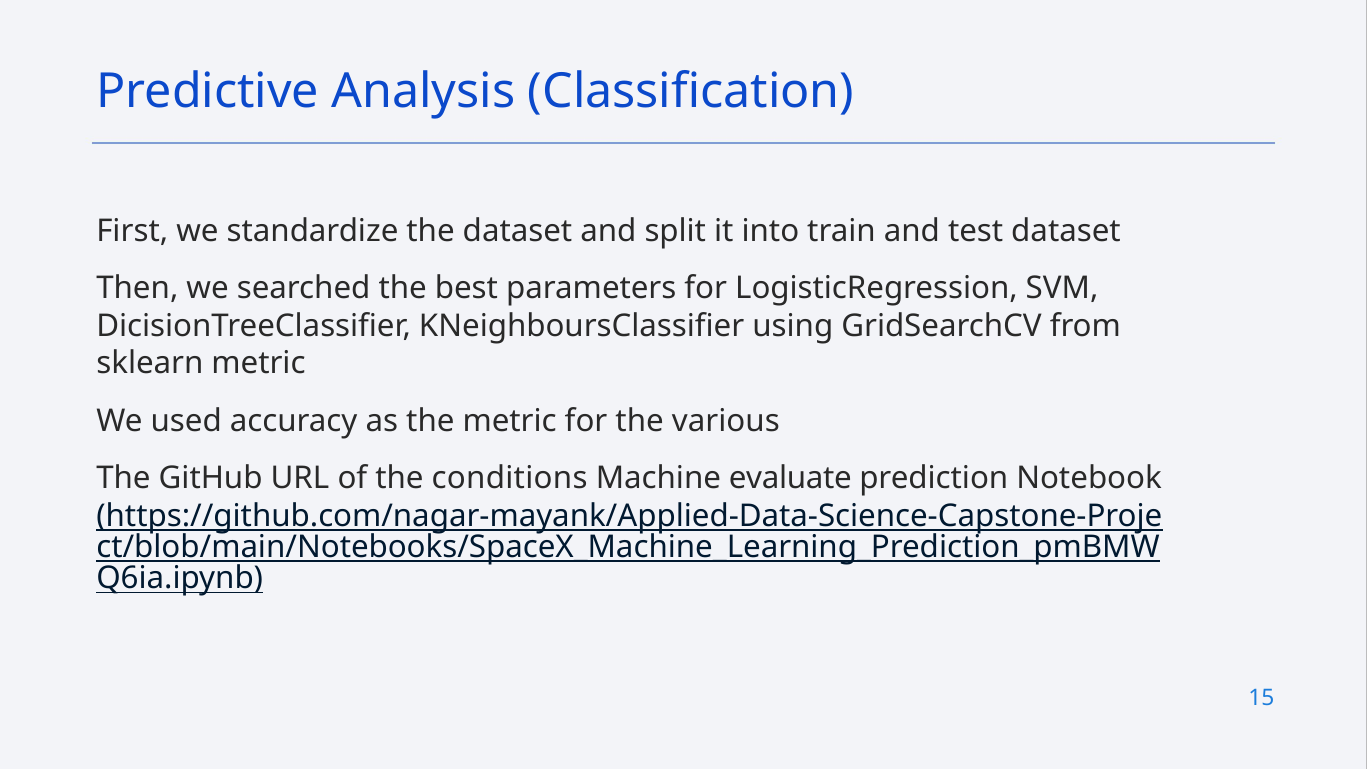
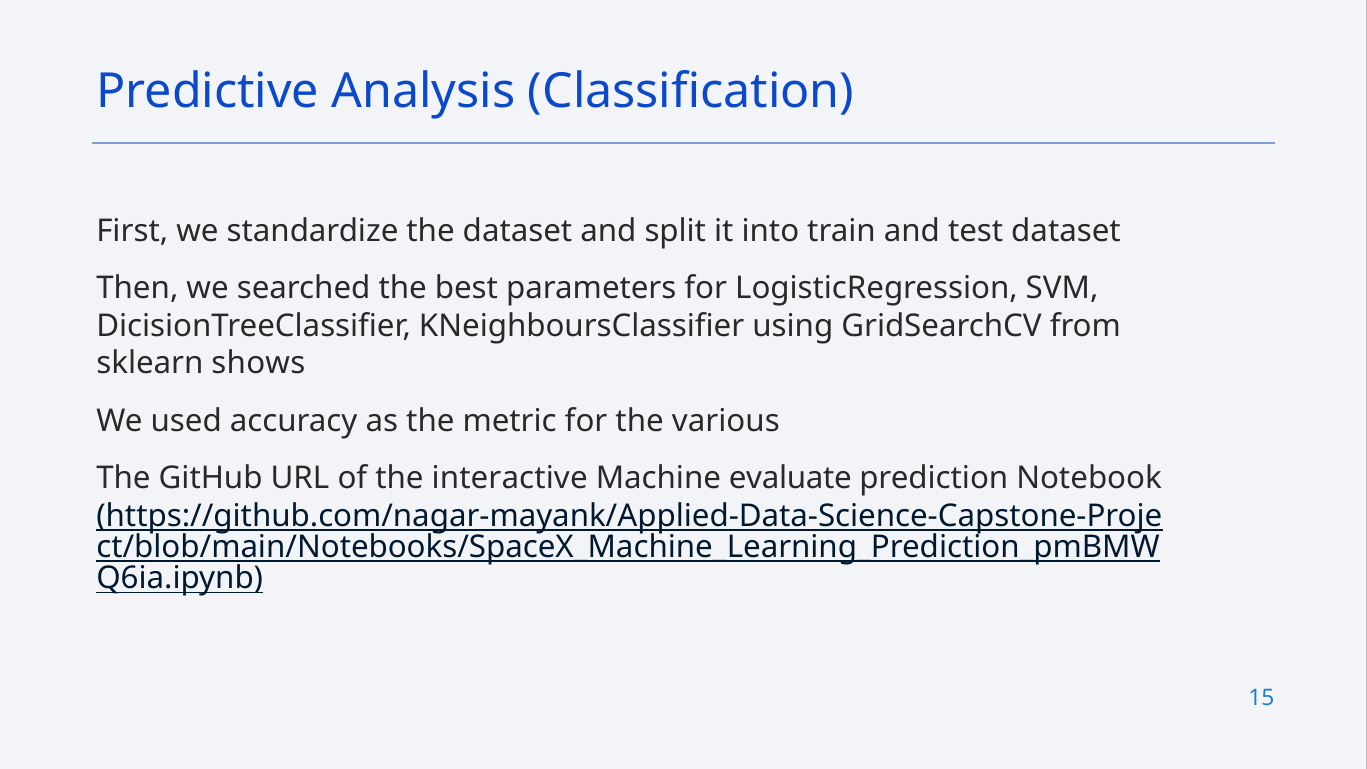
sklearn metric: metric -> shows (258, 363)
conditions: conditions -> interactive (510, 478)
